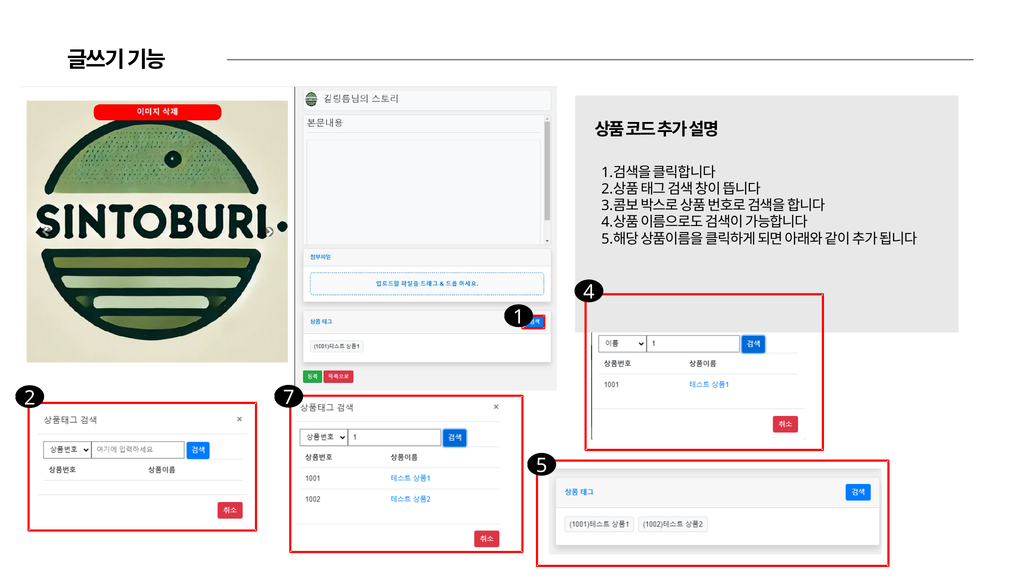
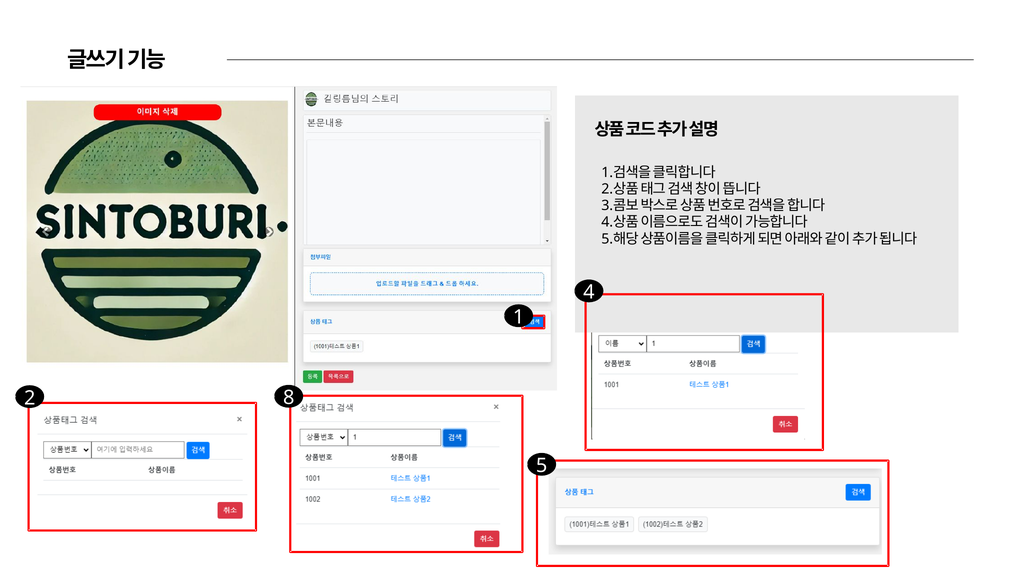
7: 7 -> 8 (289, 398)
